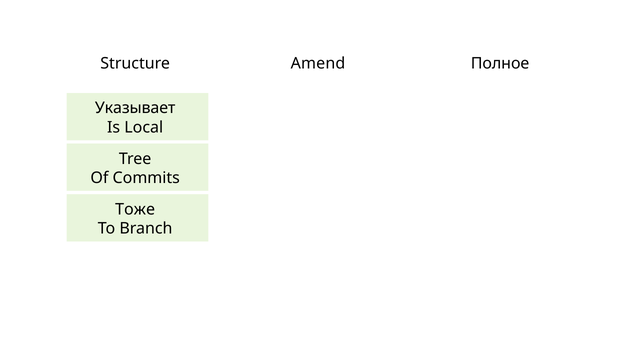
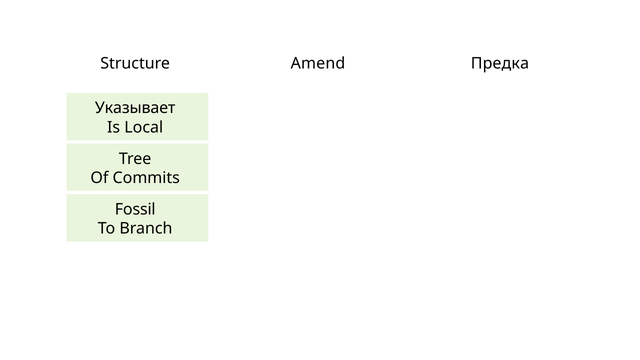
Полное: Полное -> Предка (500, 63)
Тоже: Тоже -> Fossil (135, 209)
